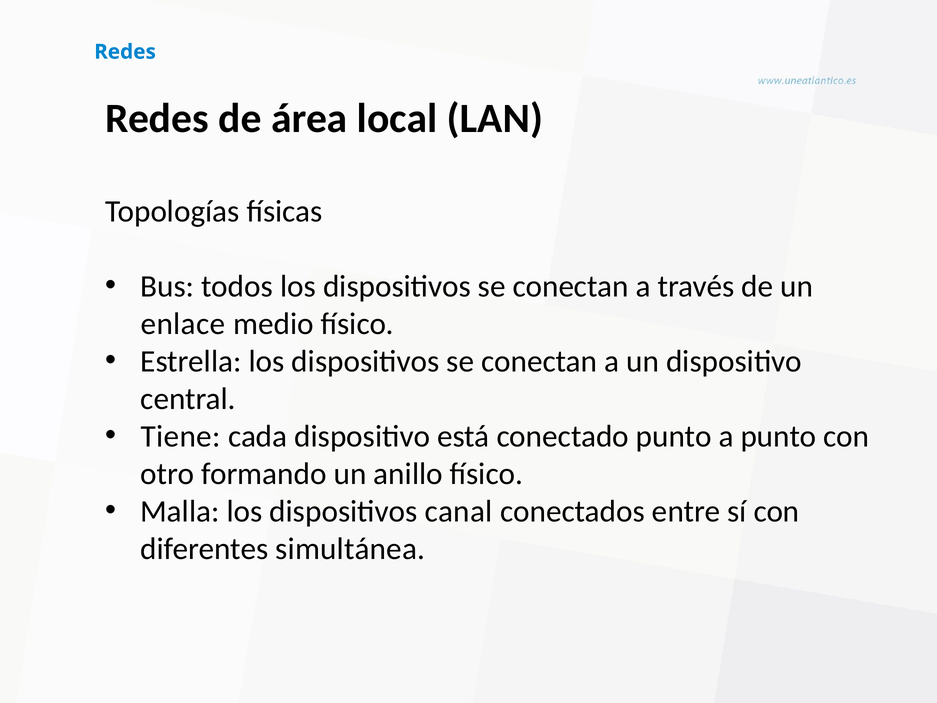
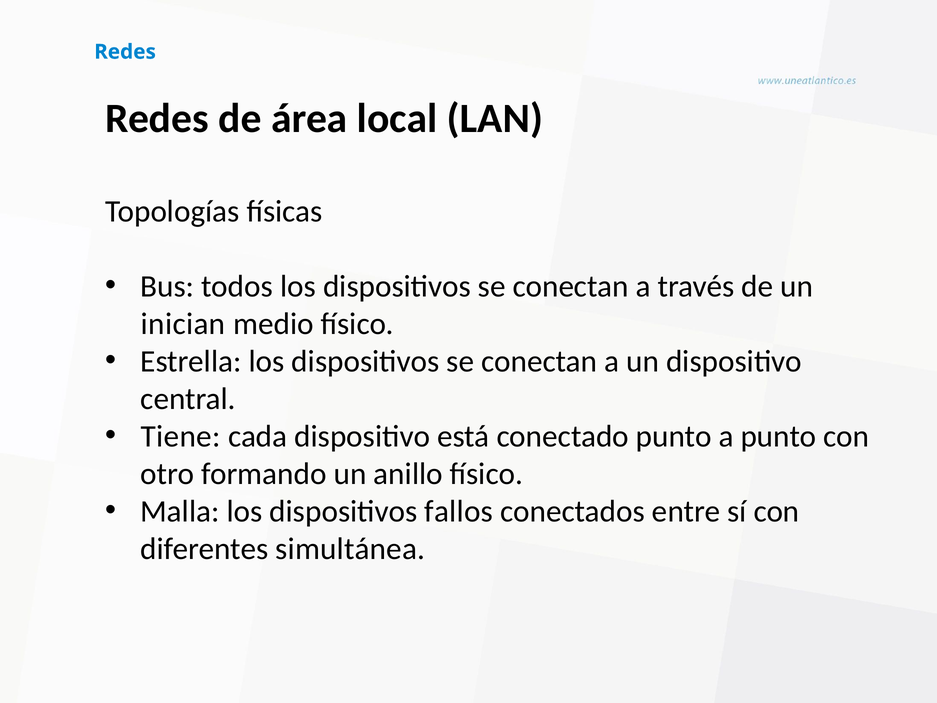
enlace: enlace -> inician (183, 324)
canal: canal -> fallos (459, 511)
